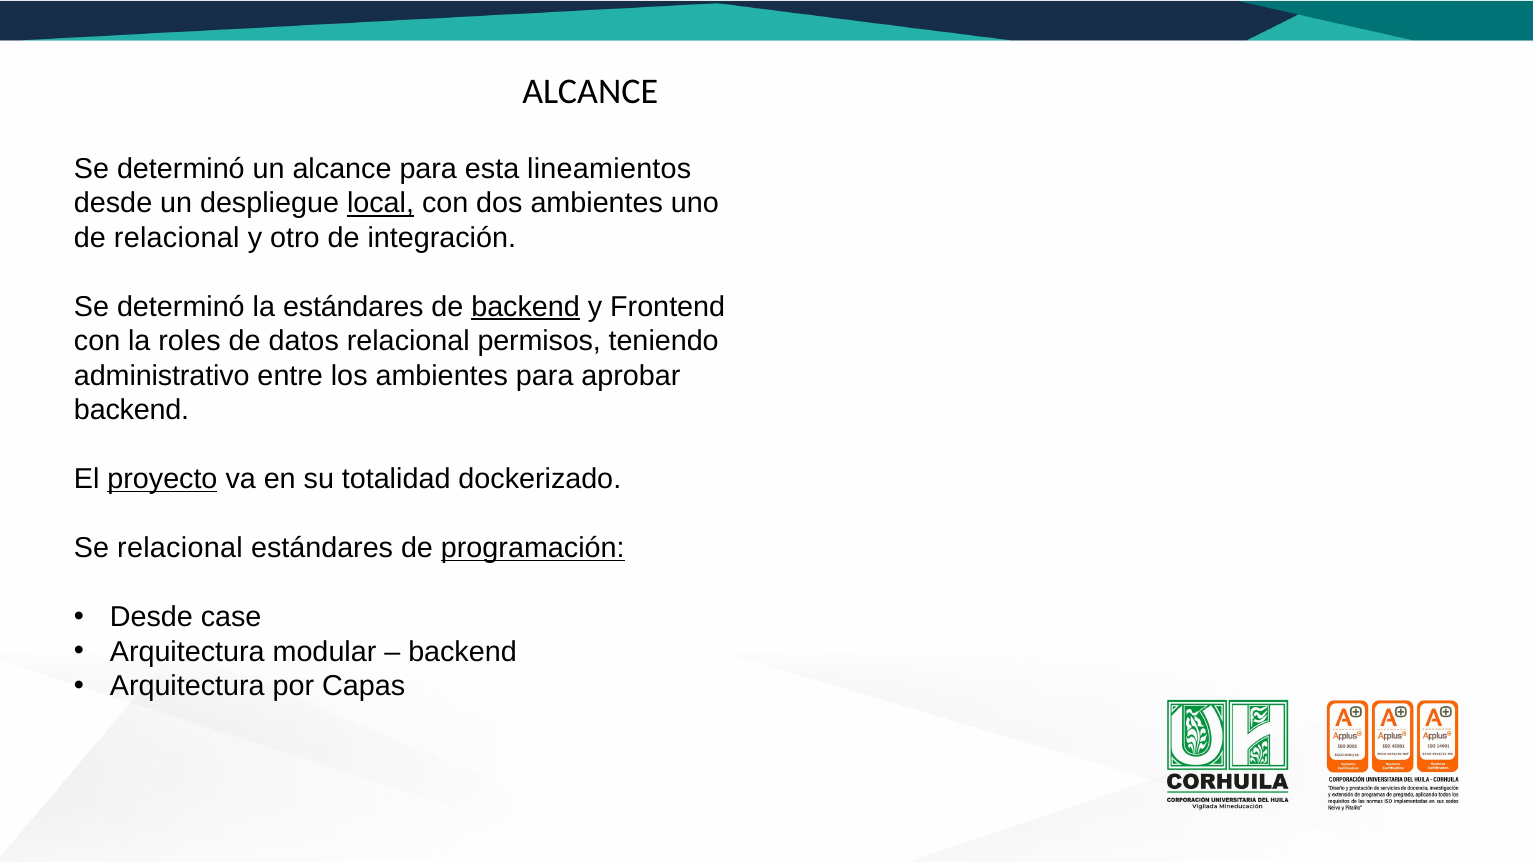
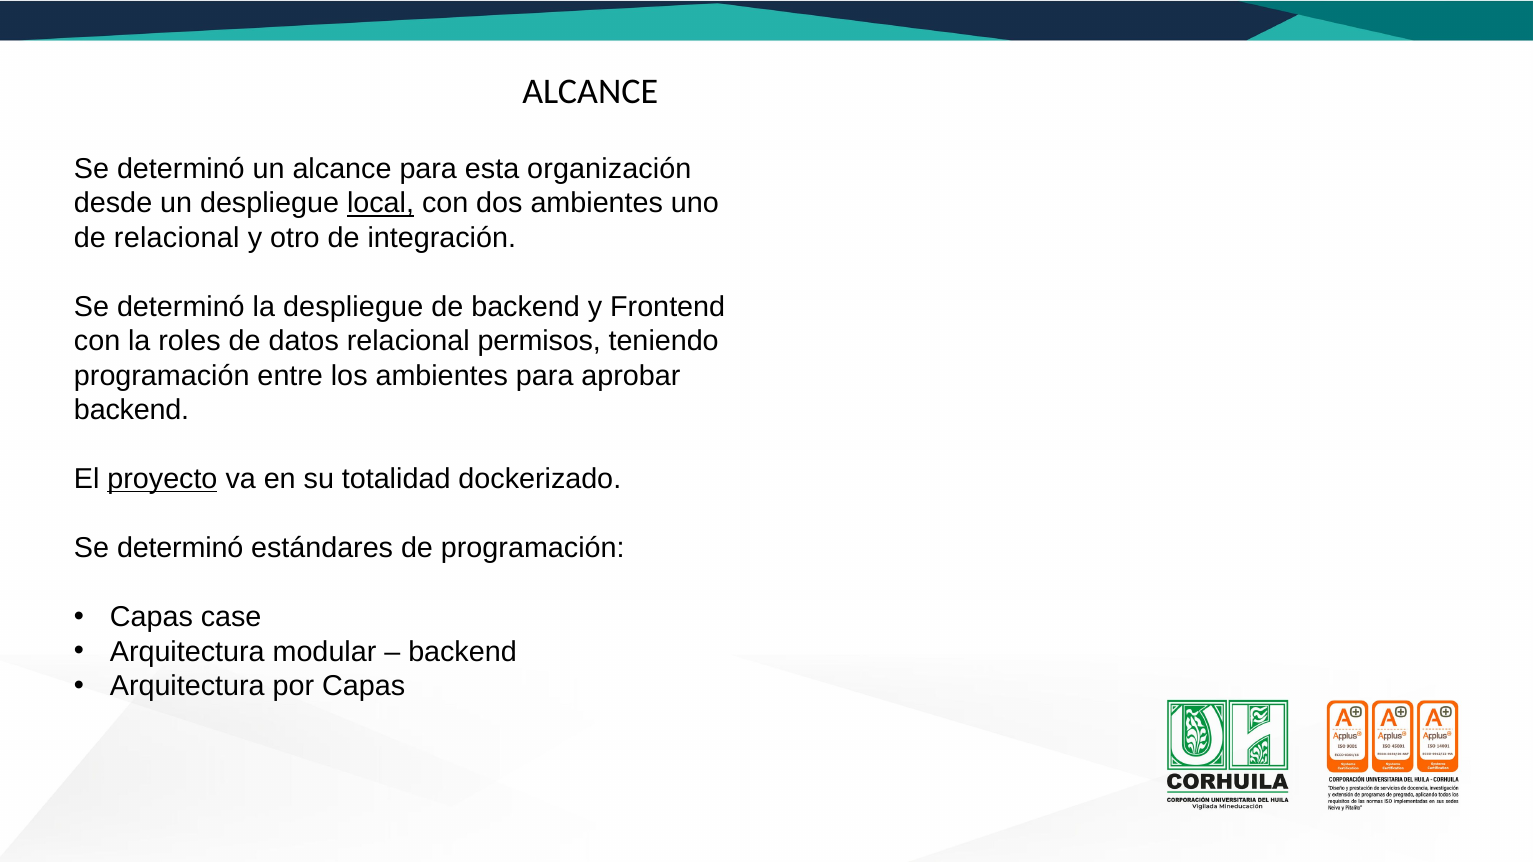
lineamientos: lineamientos -> organización (609, 169)
la estándares: estándares -> despliegue (353, 307)
backend underline: present -> none (526, 307)
administrativo: administrativo -> programación (162, 376)
relacional: relacional -> determinó (180, 548)
programación underline: present -> none (533, 548)
Desde: Desde -> Capas (151, 617)
